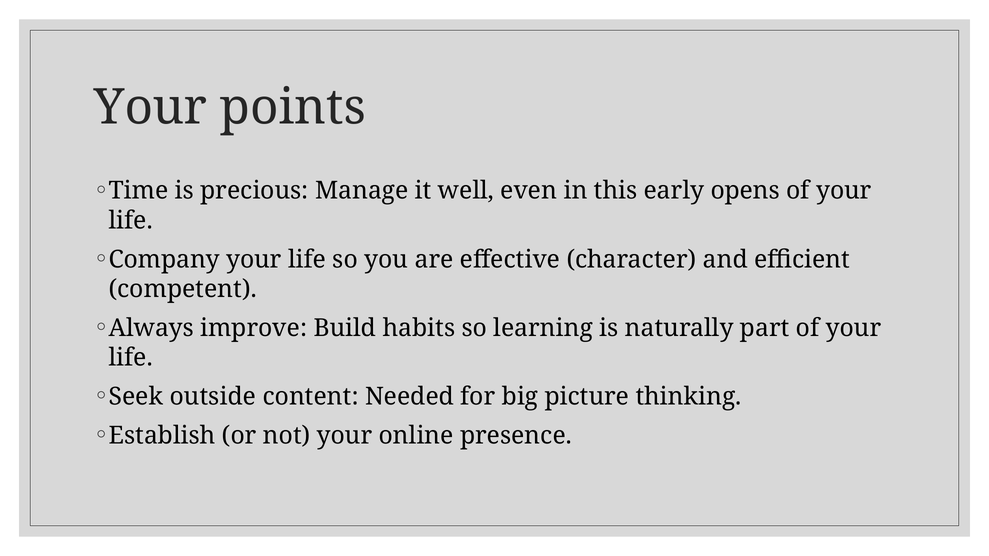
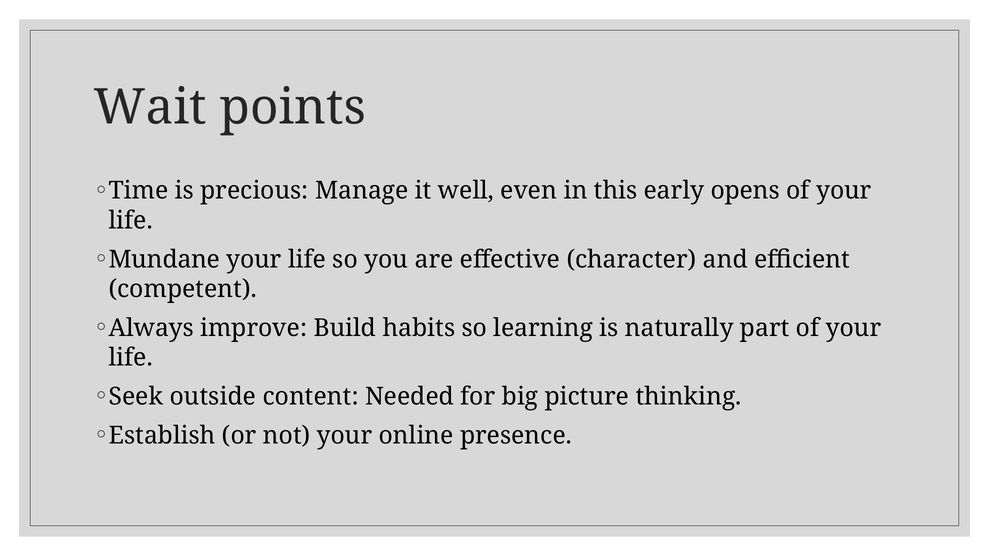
Your: Your -> Wait (150, 107)
Company: Company -> Mundane (164, 260)
